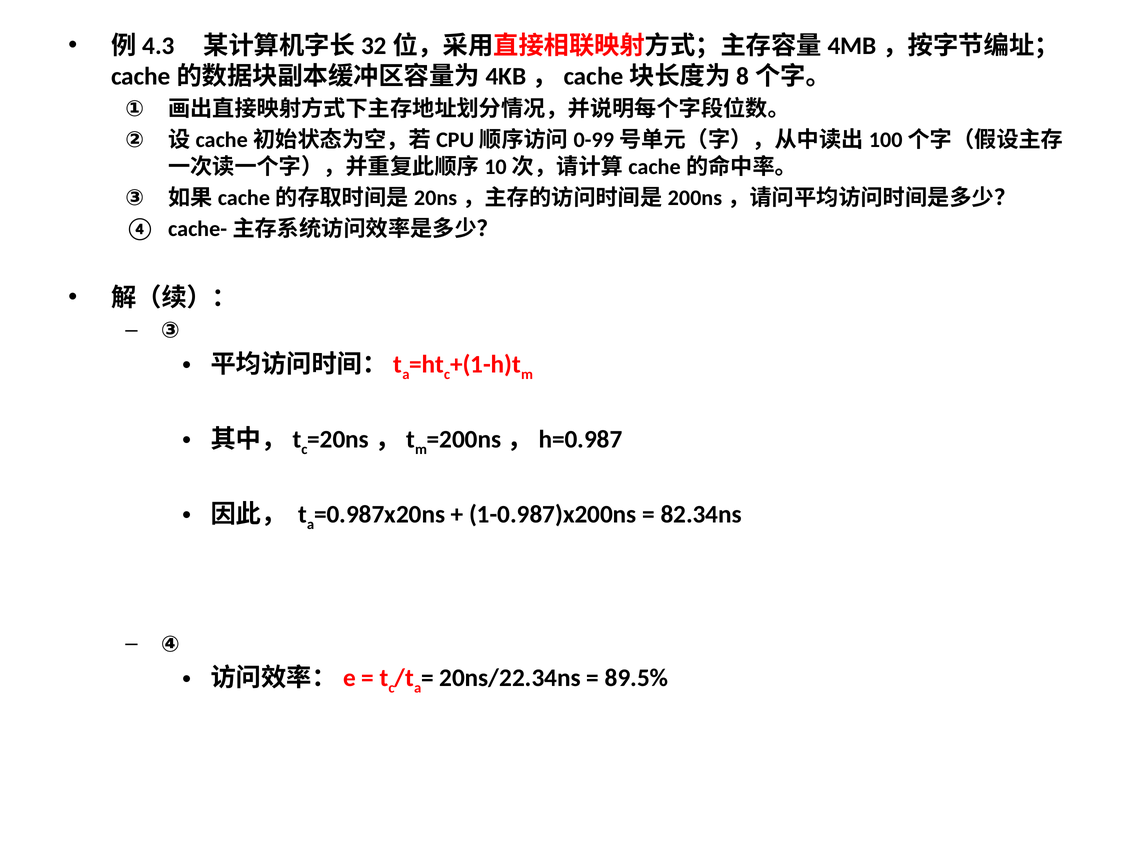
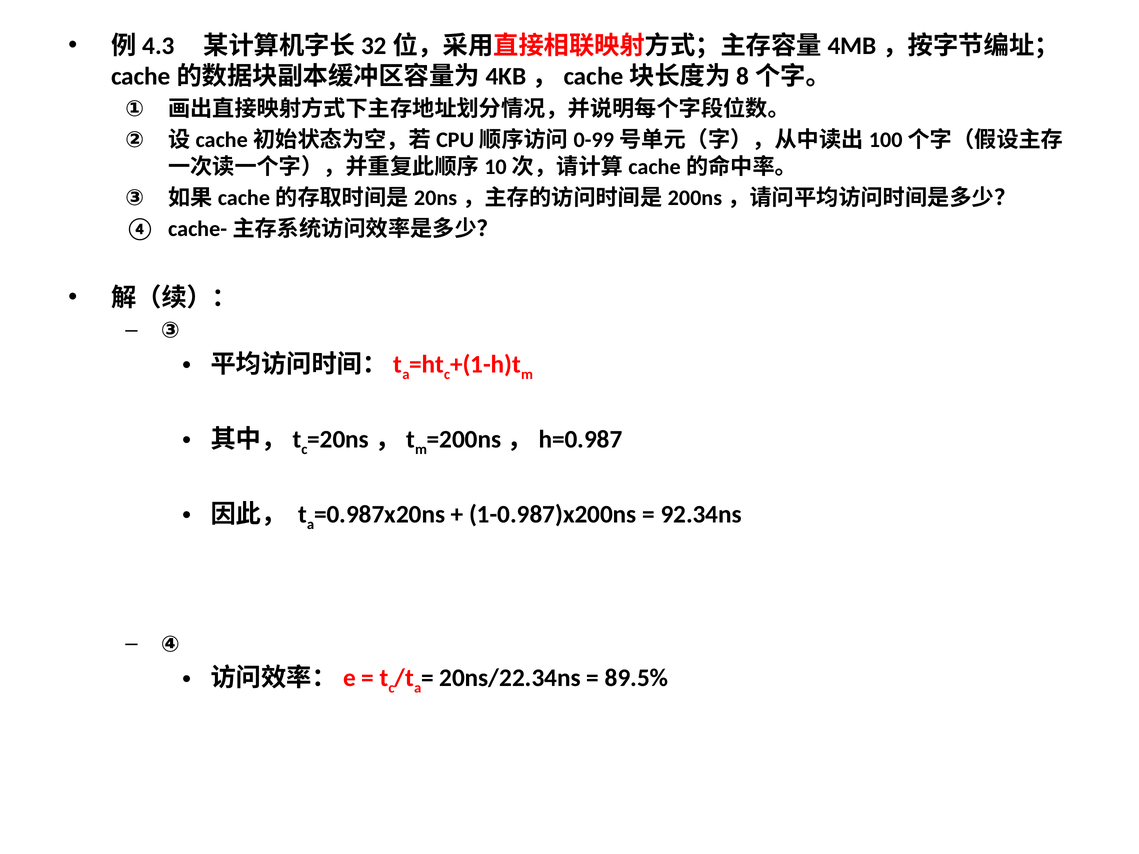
82.34ns: 82.34ns -> 92.34ns (701, 515)
